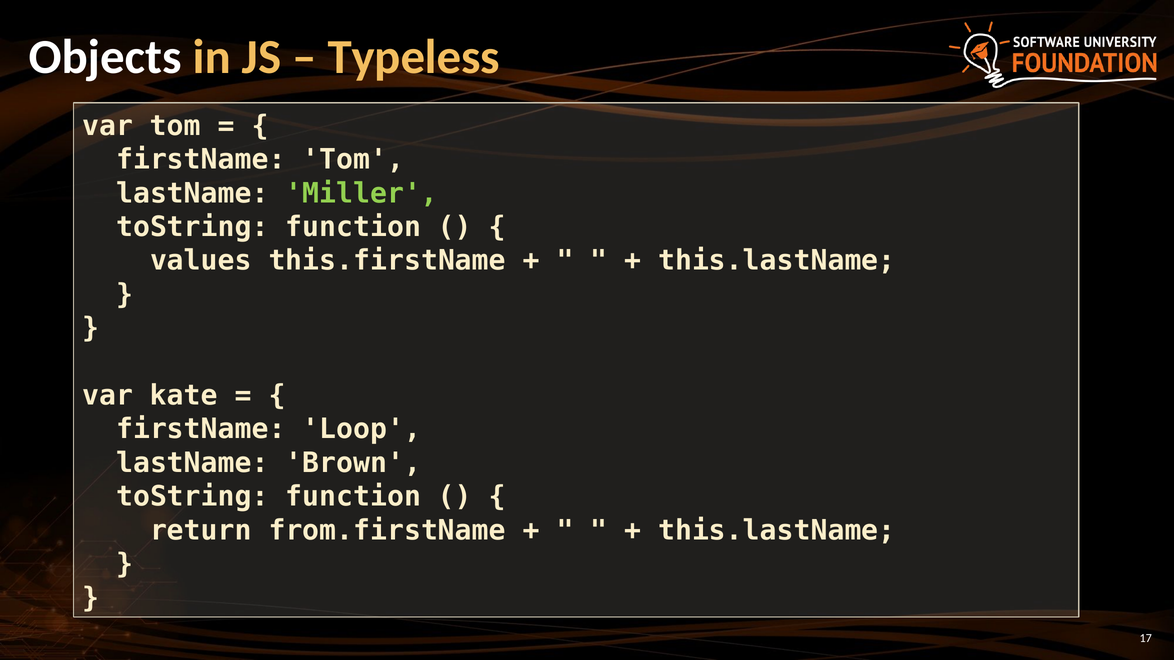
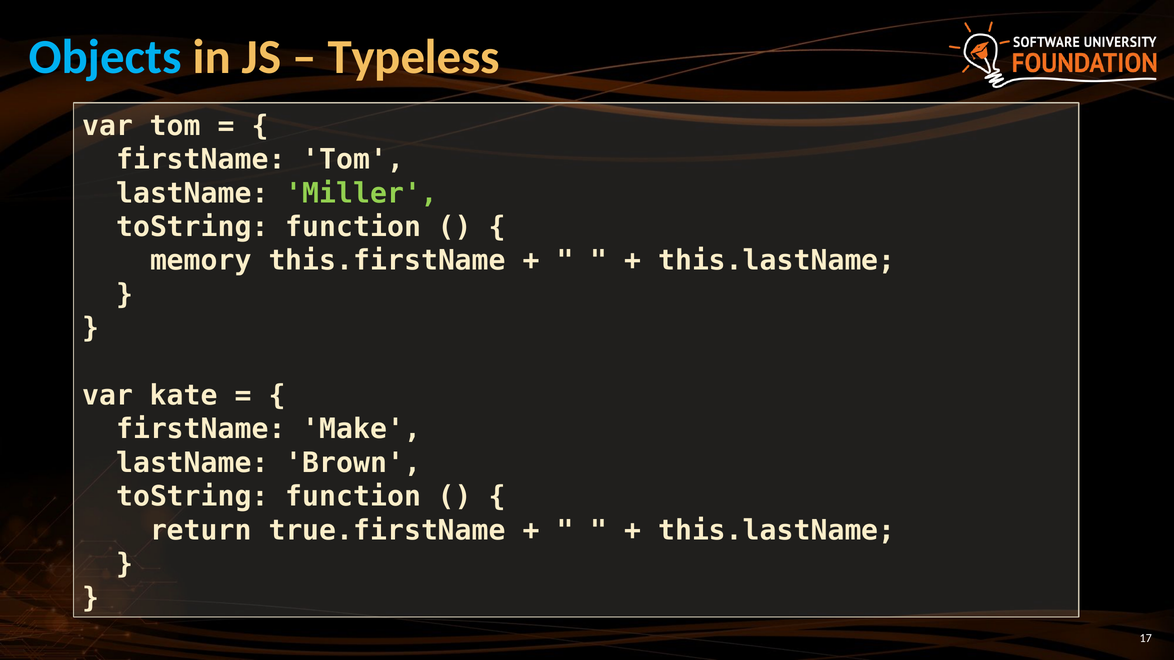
Objects colour: white -> light blue (105, 57)
values: values -> memory (201, 261)
Loop: Loop -> Make (362, 430)
from.firstName: from.firstName -> true.firstName (387, 531)
